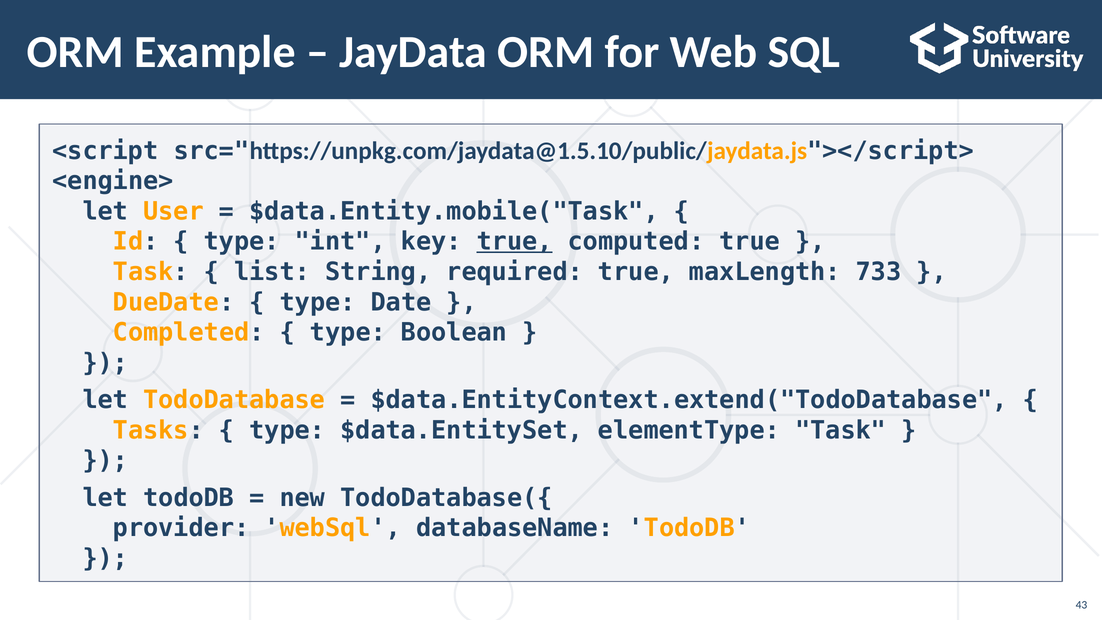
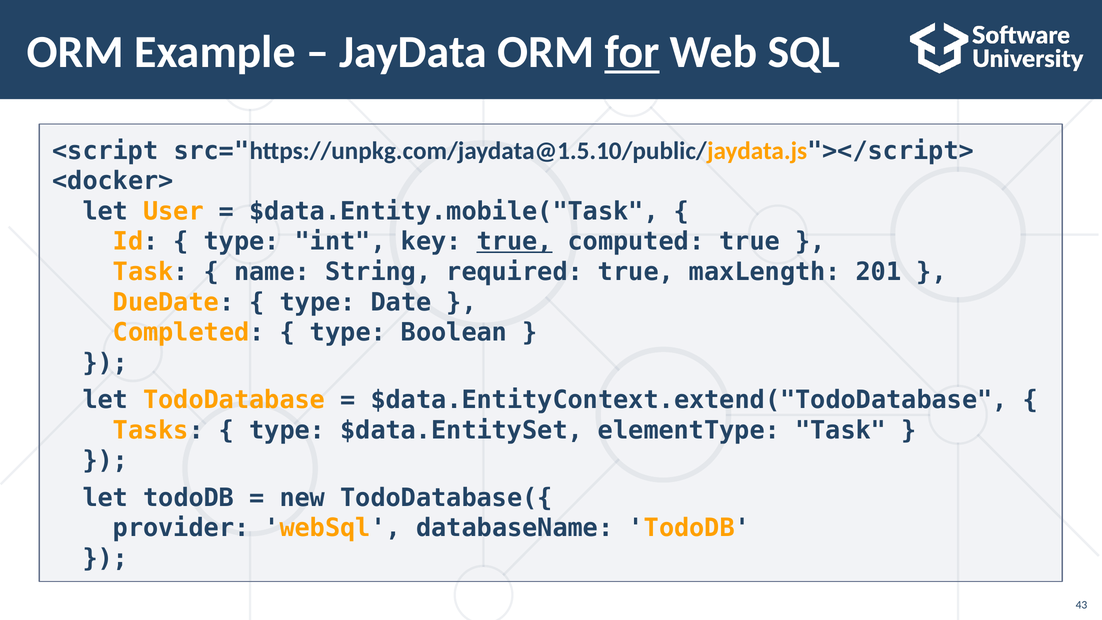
for underline: none -> present (632, 52)
<engine>: <engine> -> <docker> (113, 181)
list: list -> name (272, 272)
733: 733 -> 201 (879, 272)
